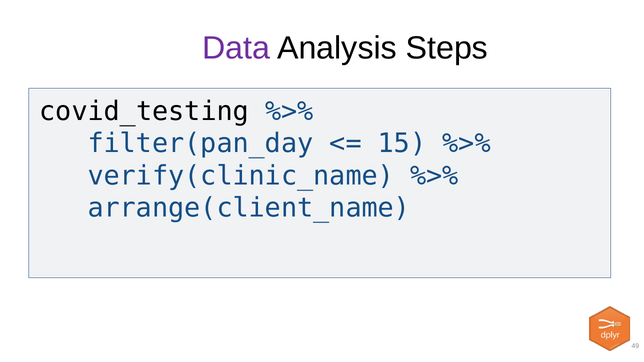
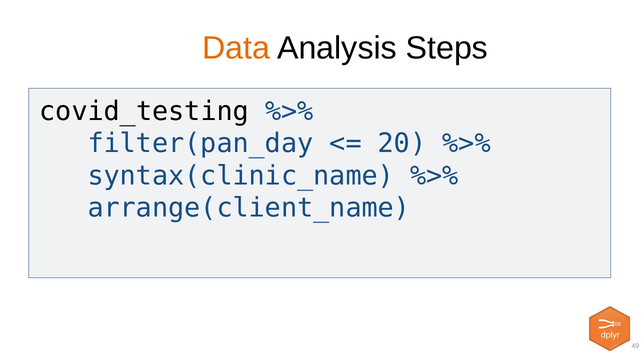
Data colour: purple -> orange (236, 48)
15: 15 -> 20 (402, 144)
verify(clinic_name: verify(clinic_name -> syntax(clinic_name (241, 176)
